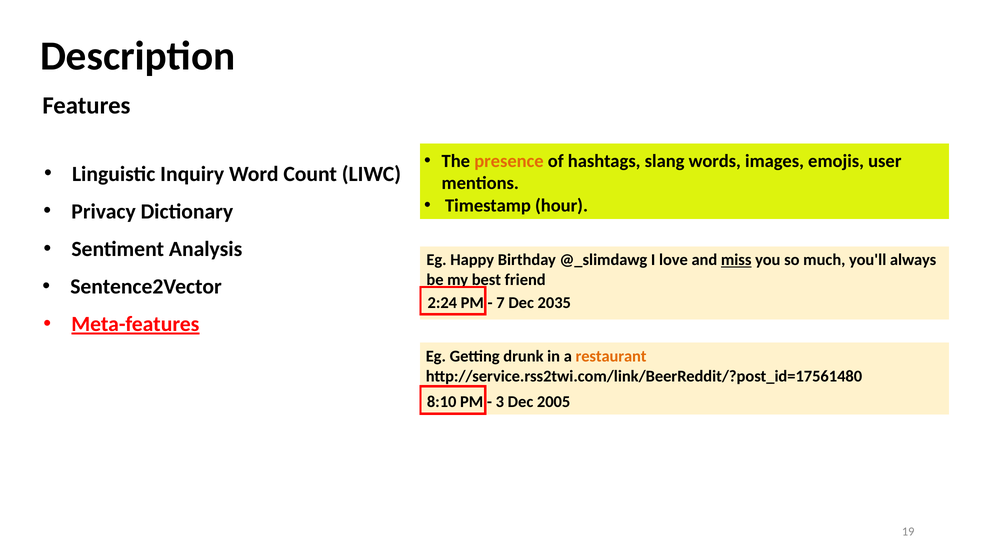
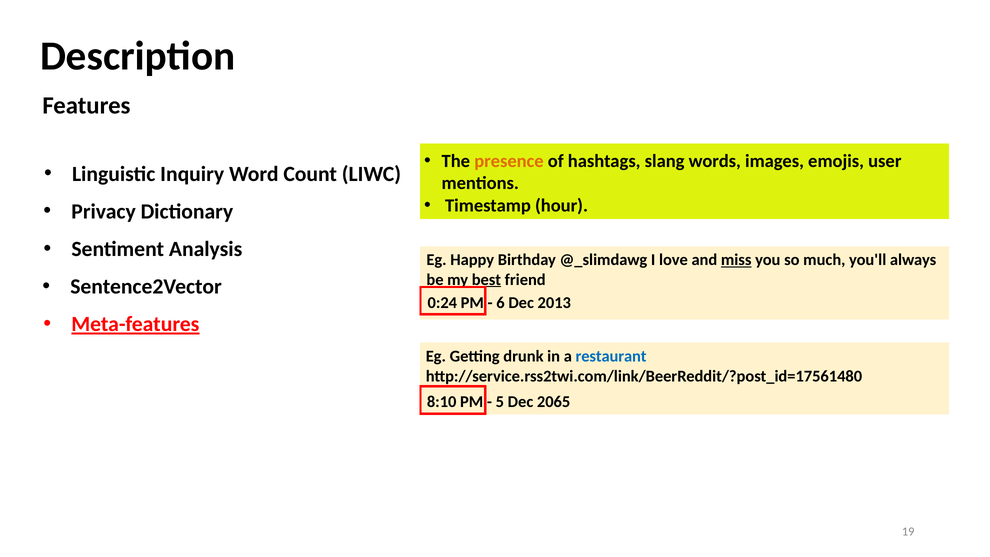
best underline: none -> present (486, 280)
2:24: 2:24 -> 0:24 (442, 303)
7: 7 -> 6 (500, 303)
2035: 2035 -> 2013 (554, 303)
restaurant colour: orange -> blue (611, 356)
3: 3 -> 5 (500, 402)
2005: 2005 -> 2065 (554, 402)
